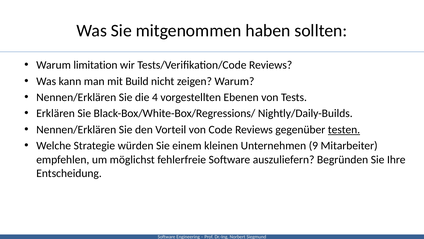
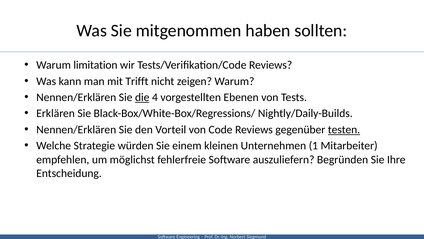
Build: Build -> Trifft (137, 81)
die underline: none -> present (142, 97)
9: 9 -> 1 (313, 145)
